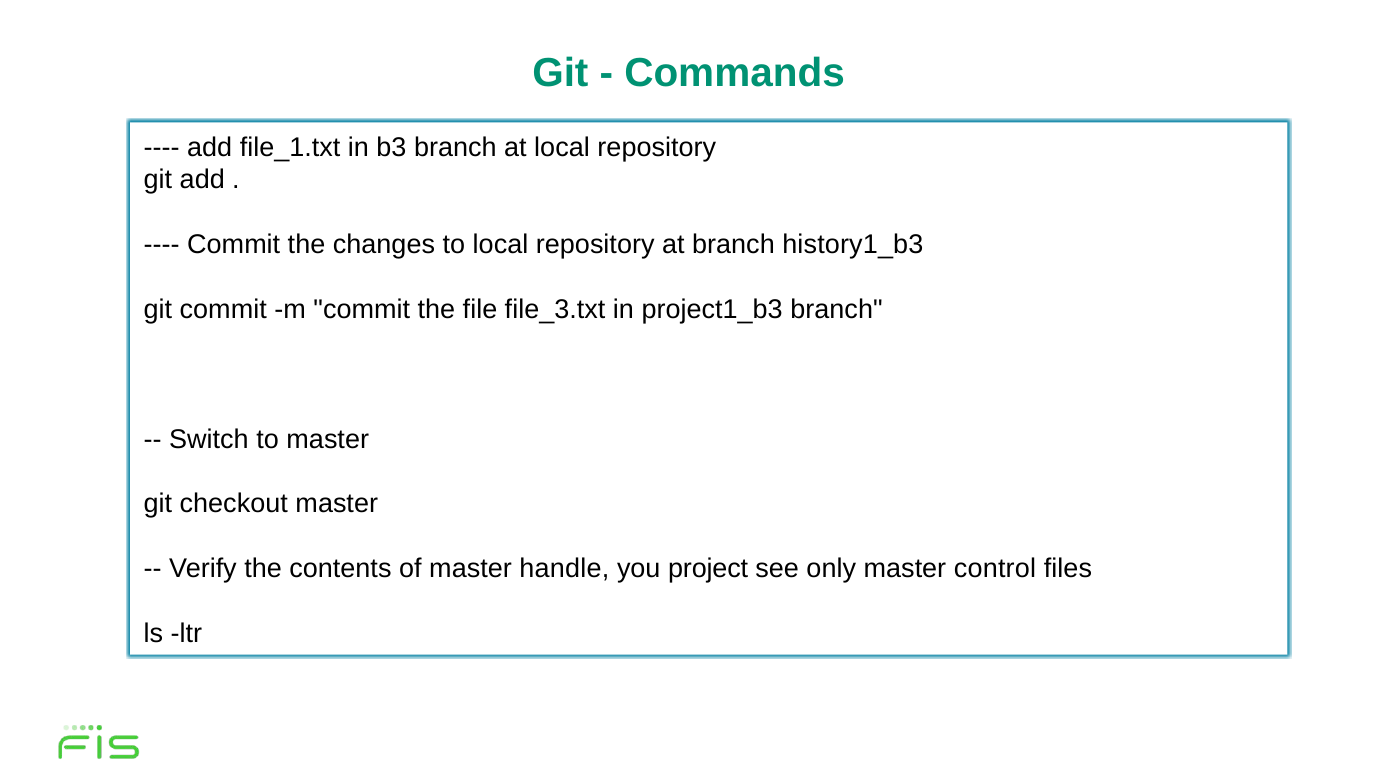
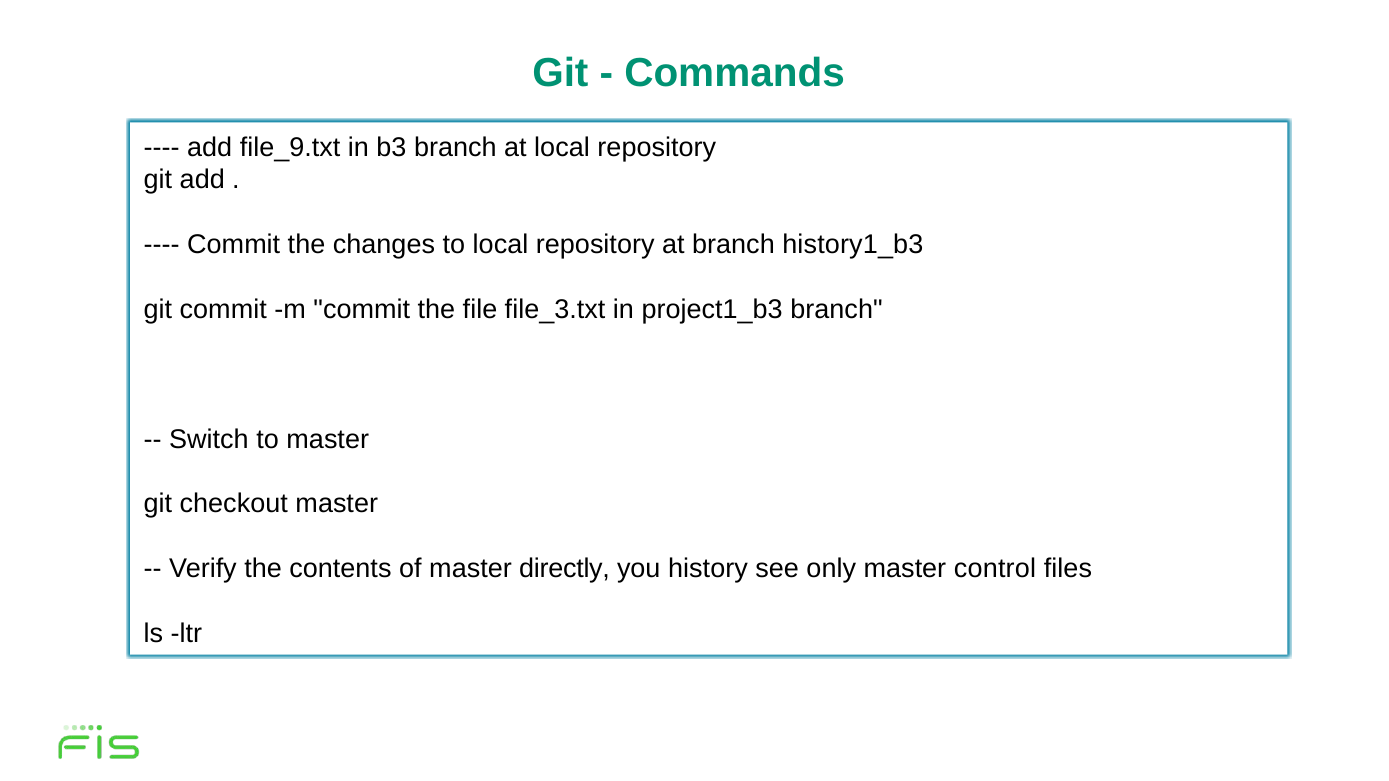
file_1.txt: file_1.txt -> file_9.txt (290, 147)
handle: handle -> directly (565, 569)
project: project -> history (708, 569)
